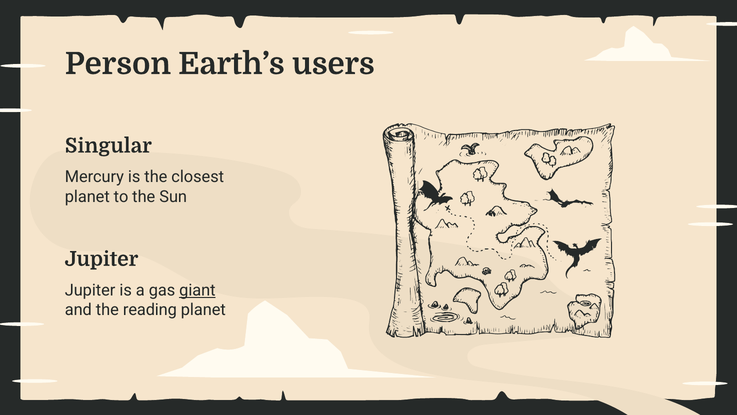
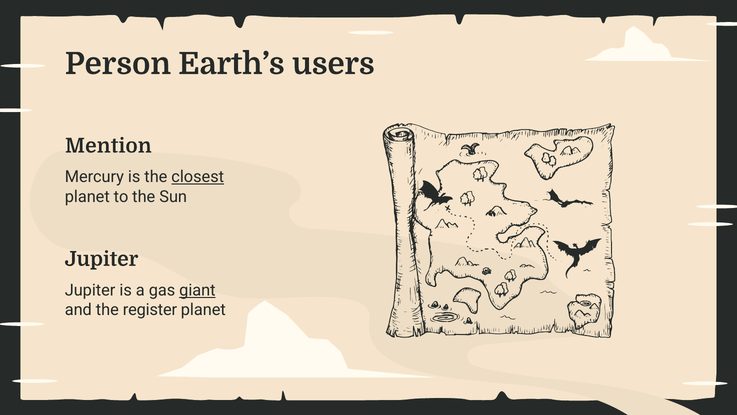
Singular: Singular -> Mention (108, 146)
closest underline: none -> present (198, 177)
reading: reading -> register (150, 310)
